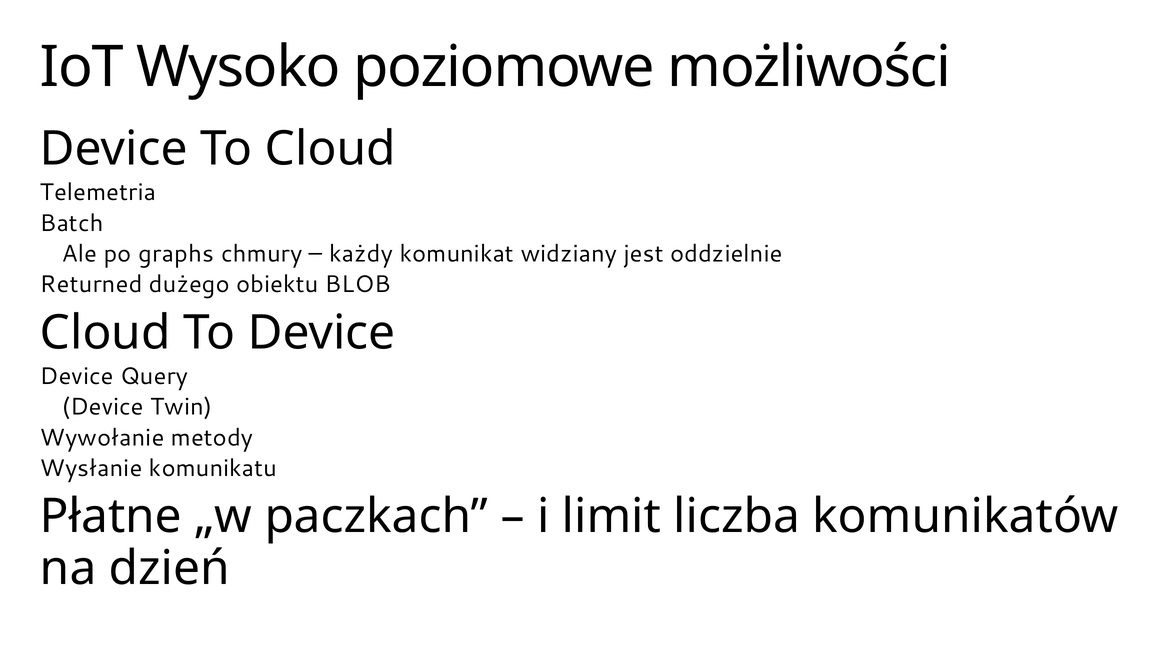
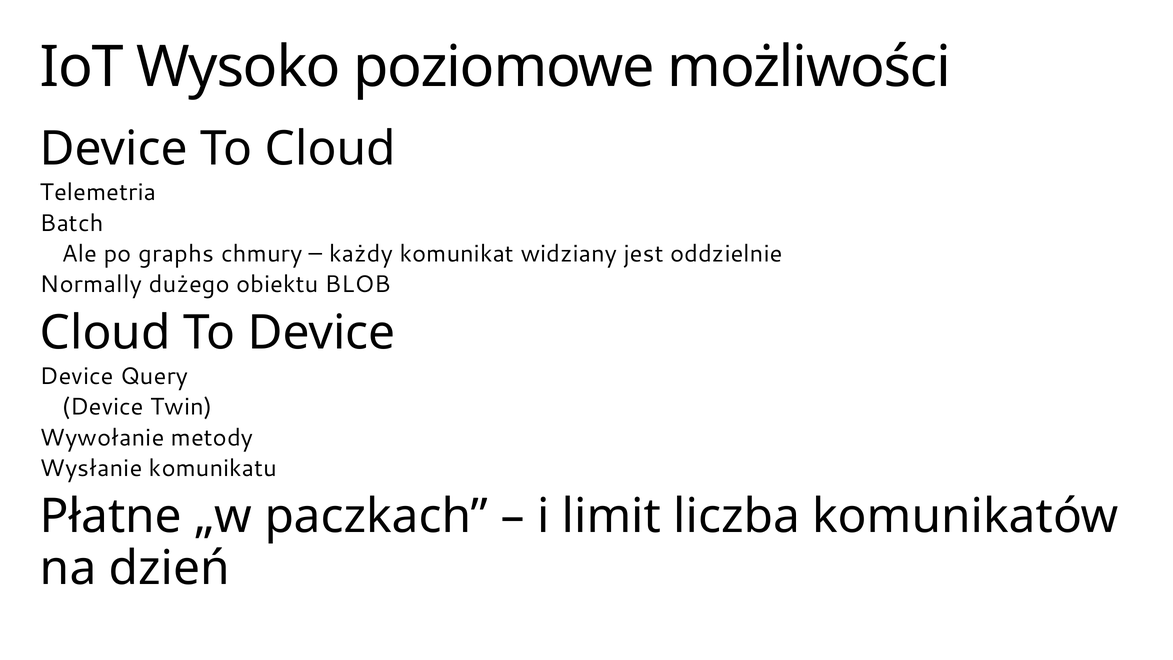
Returned: Returned -> Normally (91, 284)
